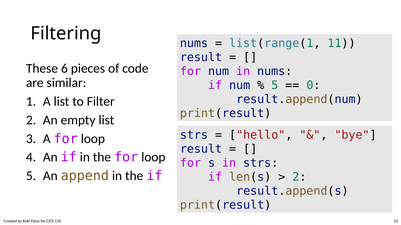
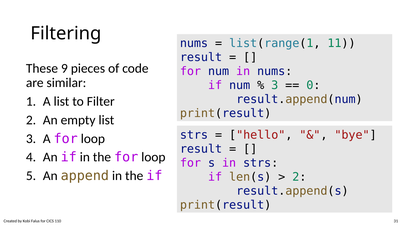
6: 6 -> 9 (64, 69)
5: 5 -> 3 (275, 86)
